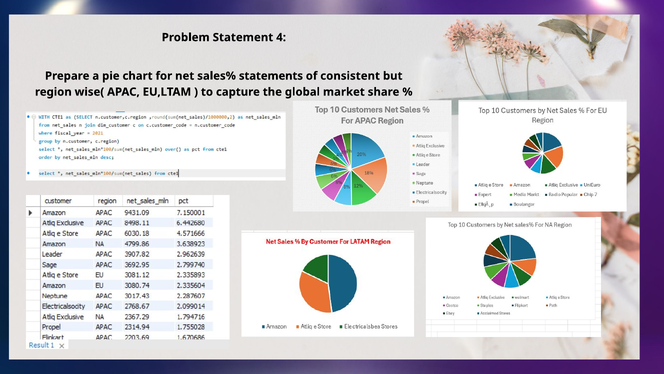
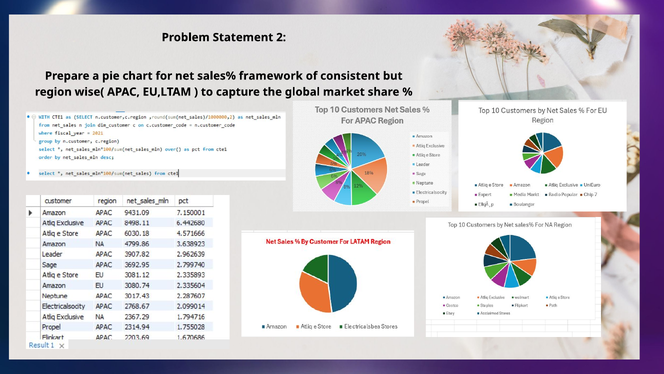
4: 4 -> 2 (281, 37)
statements: statements -> framework (271, 76)
